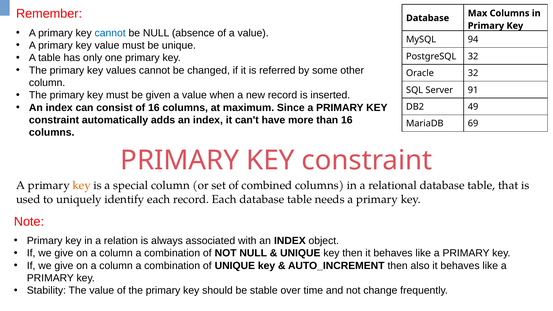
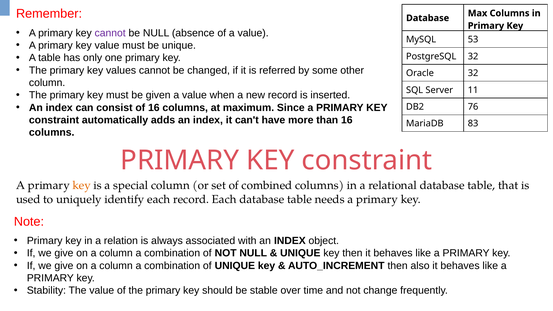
cannot colour: blue -> purple (110, 33)
94: 94 -> 53 (473, 40)
91: 91 -> 11 (473, 90)
49: 49 -> 76 (473, 107)
69: 69 -> 83 (473, 124)
